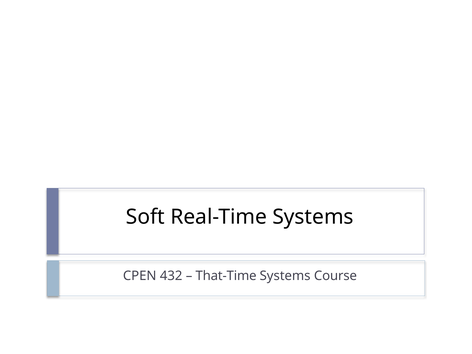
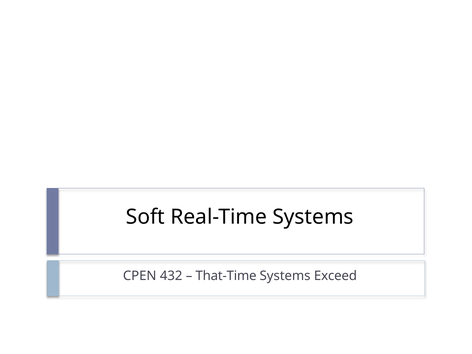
Course: Course -> Exceed (335, 276)
